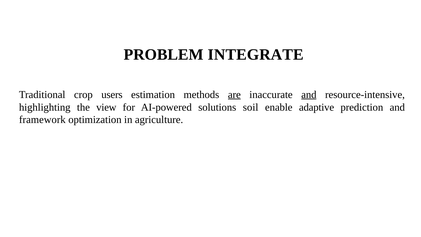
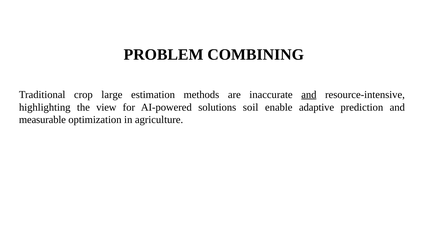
INTEGRATE: INTEGRATE -> COMBINING (256, 55)
users: users -> large (112, 94)
are underline: present -> none (234, 94)
framework: framework -> measurable (42, 120)
